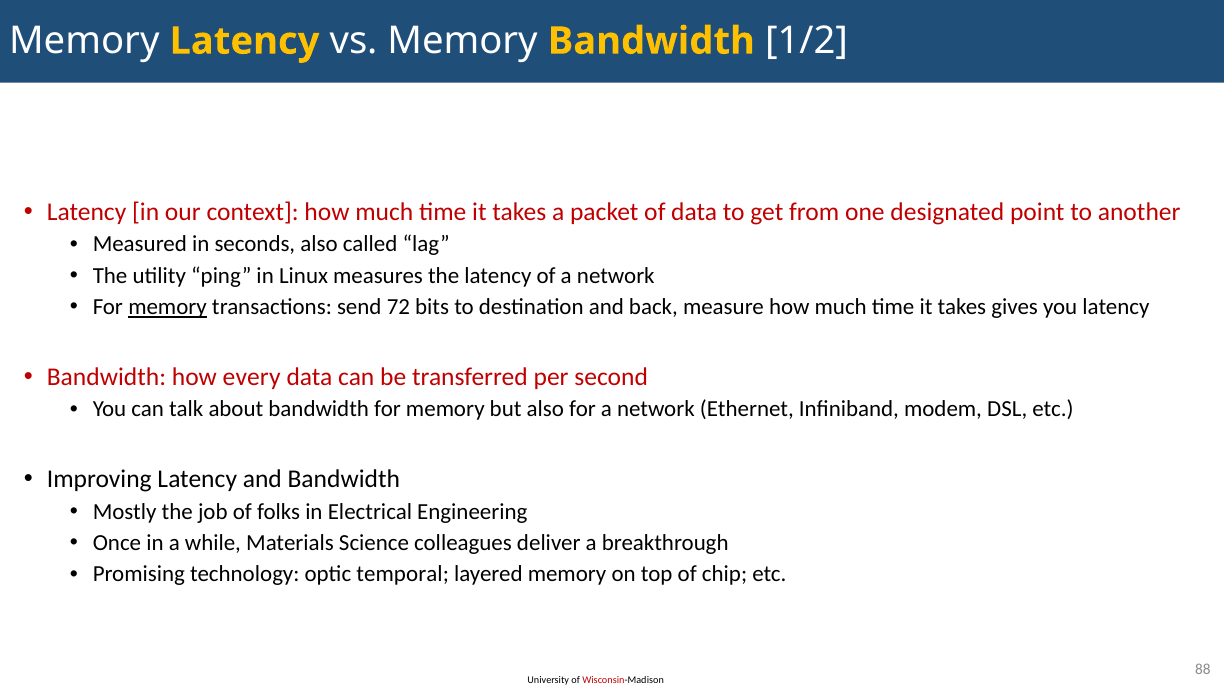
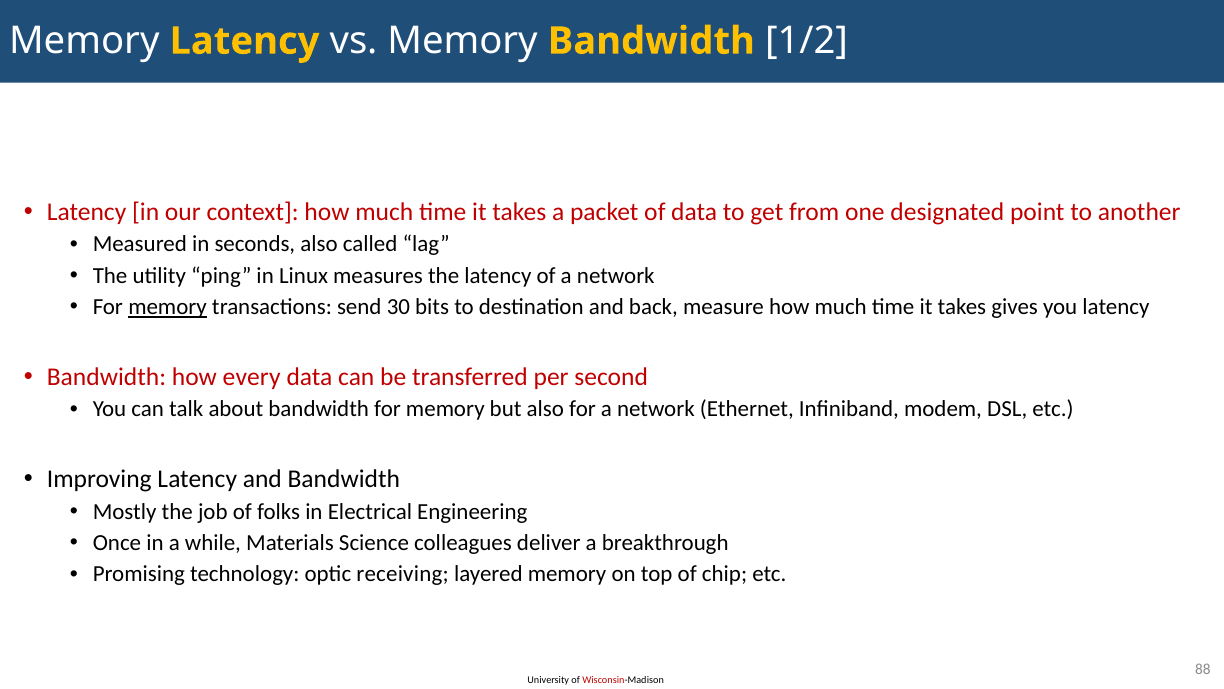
72: 72 -> 30 (398, 307)
temporal: temporal -> receiving (403, 574)
